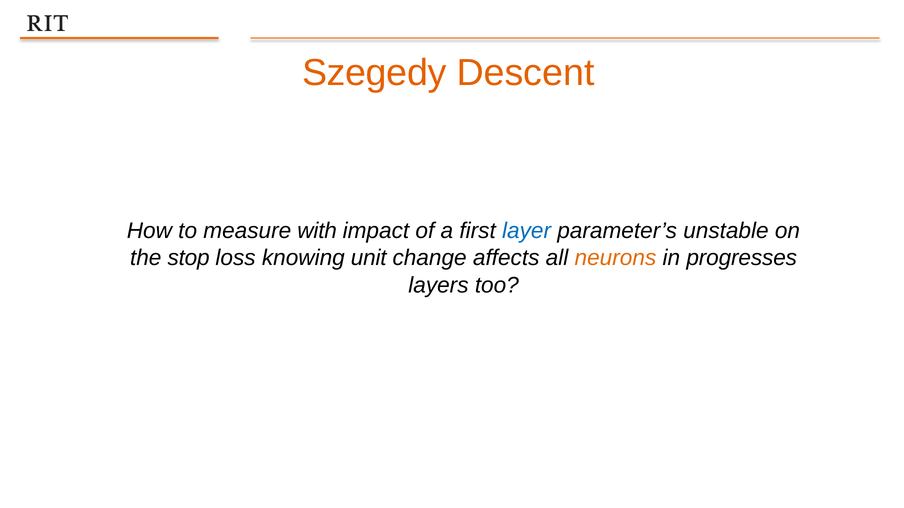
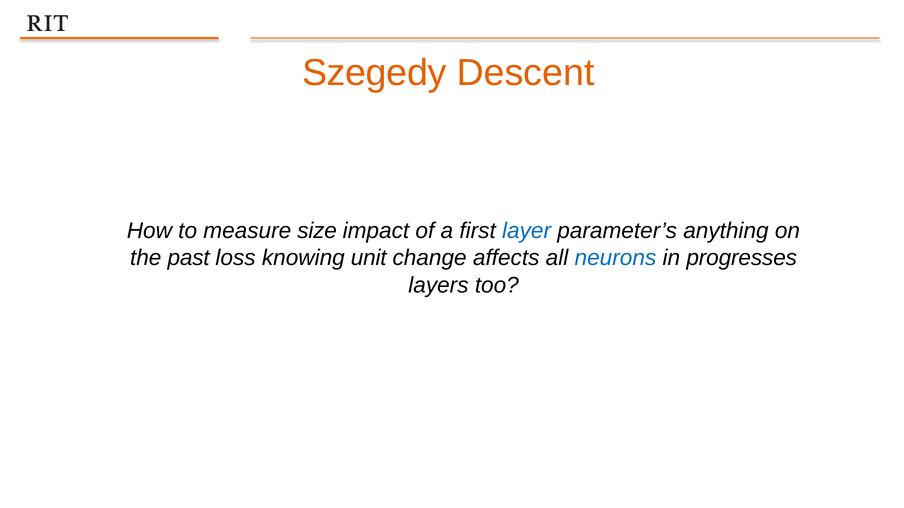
with: with -> size (317, 231)
unstable: unstable -> anything (726, 231)
stop: stop -> past (189, 258)
neurons colour: orange -> blue (615, 258)
